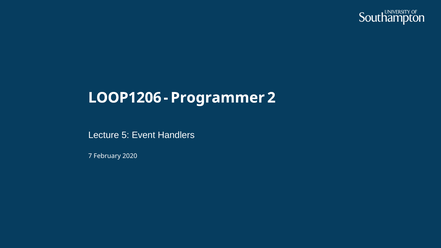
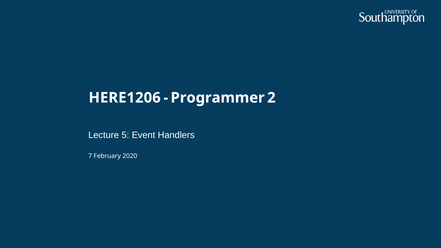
LOOP1206: LOOP1206 -> HERE1206 (125, 98)
